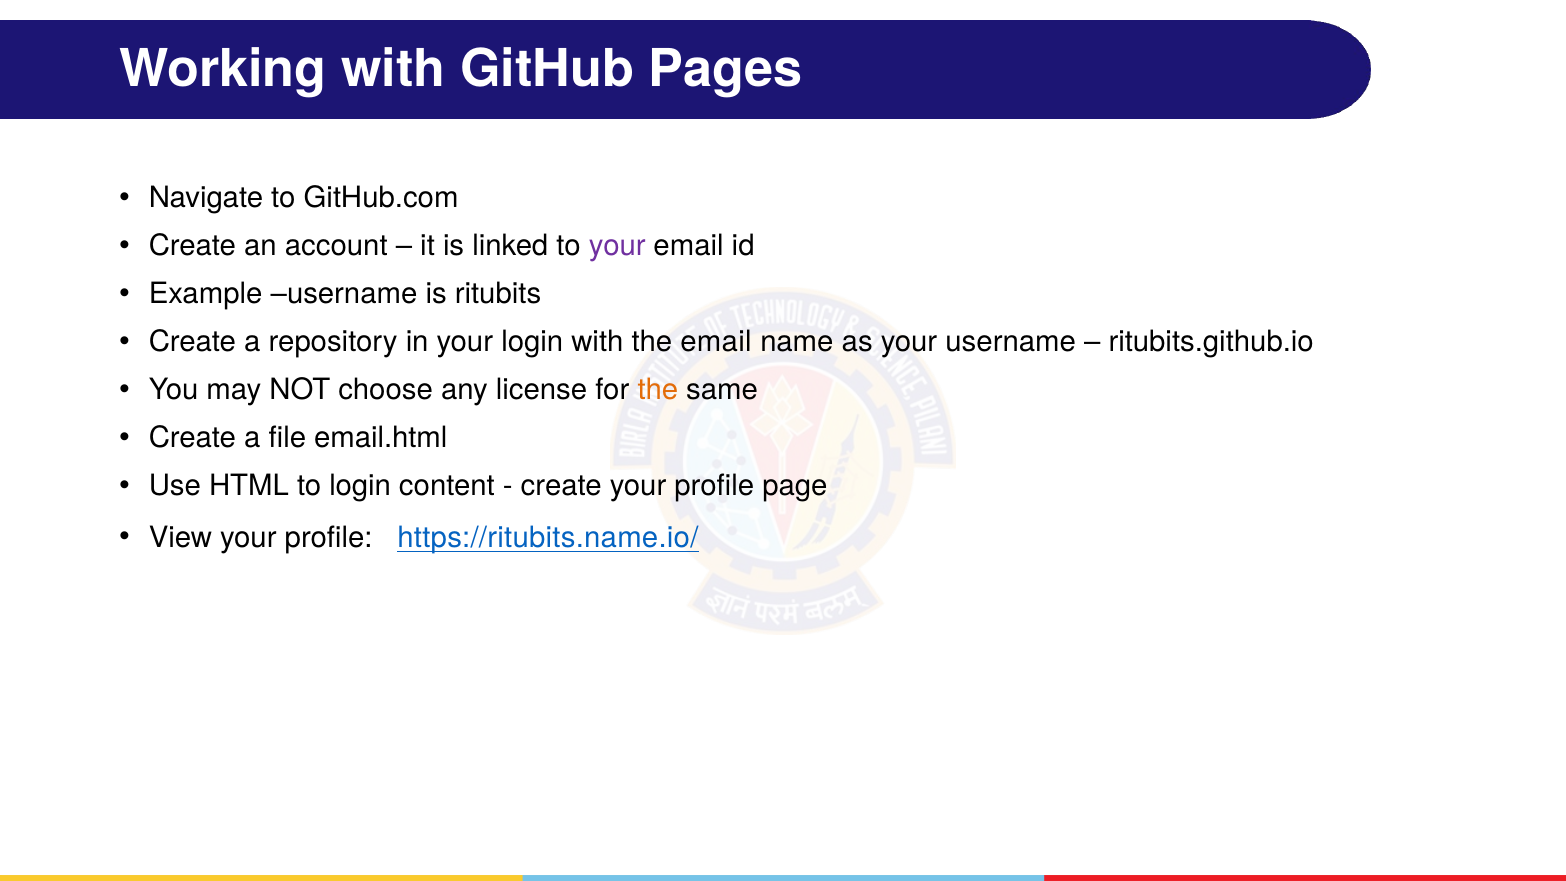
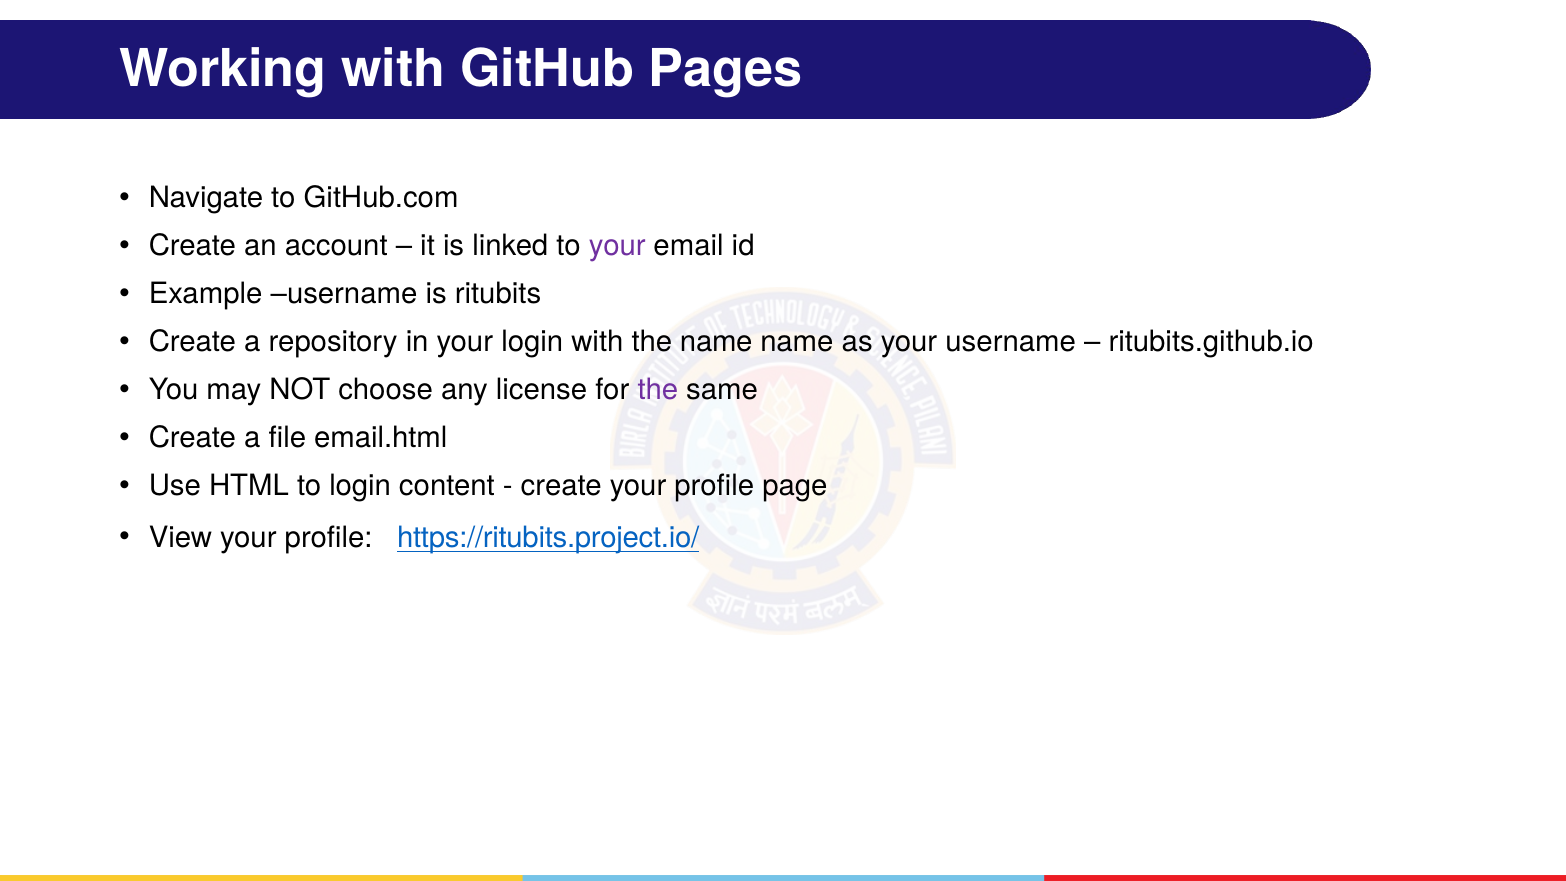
the email: email -> name (716, 342)
the colour: orange -> purple (658, 390)
https://ritubits.name.io/: https://ritubits.name.io/ -> https://ritubits.project.io/ (548, 538)
